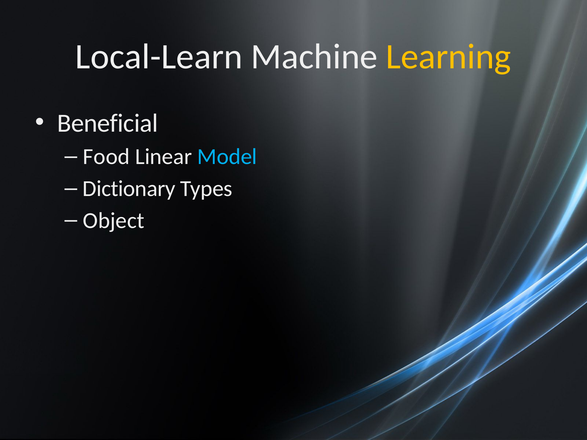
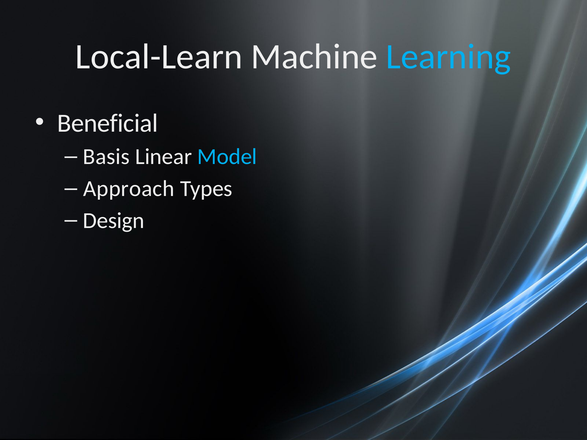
Learning colour: yellow -> light blue (448, 57)
Food: Food -> Basis (106, 157)
Dictionary: Dictionary -> Approach (129, 189)
Object: Object -> Design (114, 221)
